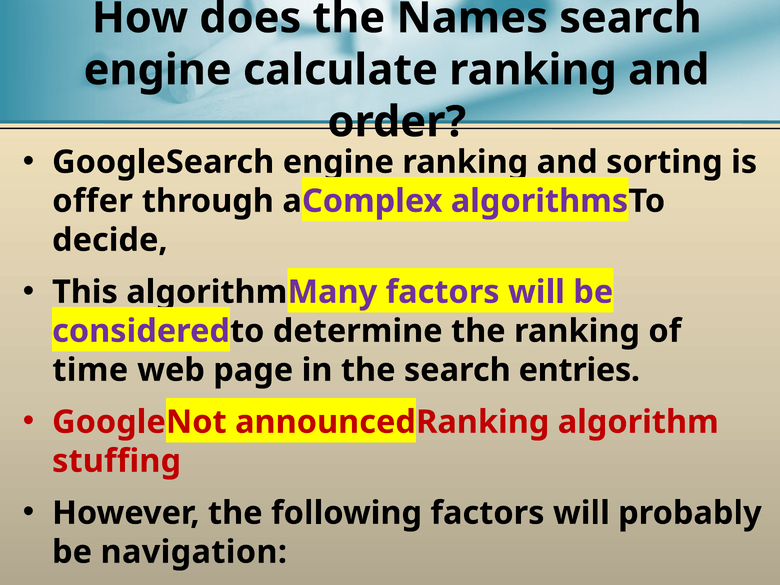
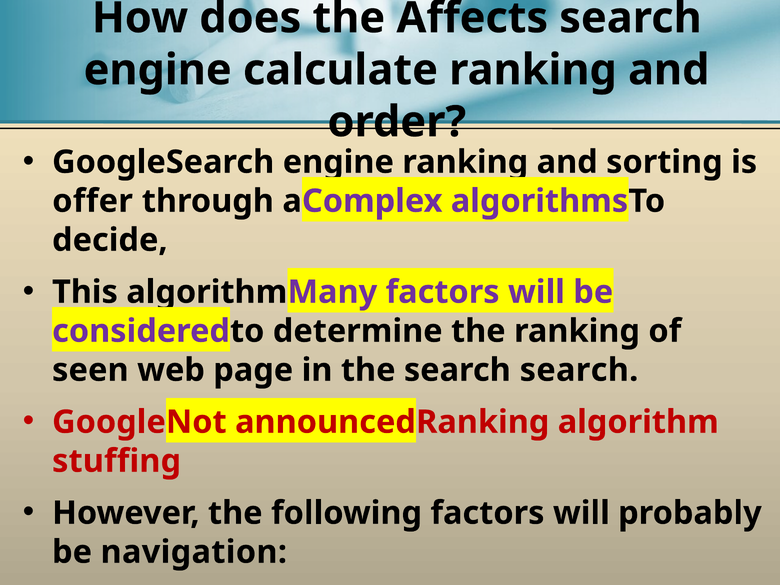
Names: Names -> Affects (472, 18)
time: time -> seen (90, 370)
search entries: entries -> search (579, 370)
